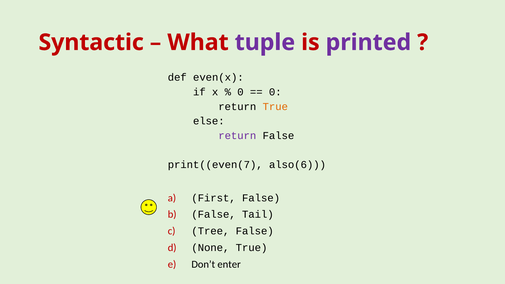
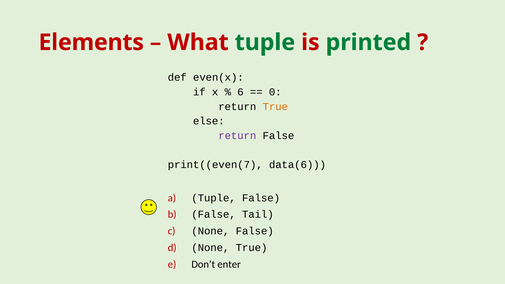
Syntactic: Syntactic -> Elements (91, 42)
tuple colour: purple -> green (265, 42)
printed colour: purple -> green (368, 42)
0: 0 -> 6 (240, 92)
also(6: also(6 -> data(6 (297, 165)
First: First -> Tuple (214, 198)
Tree: Tree -> None (210, 231)
